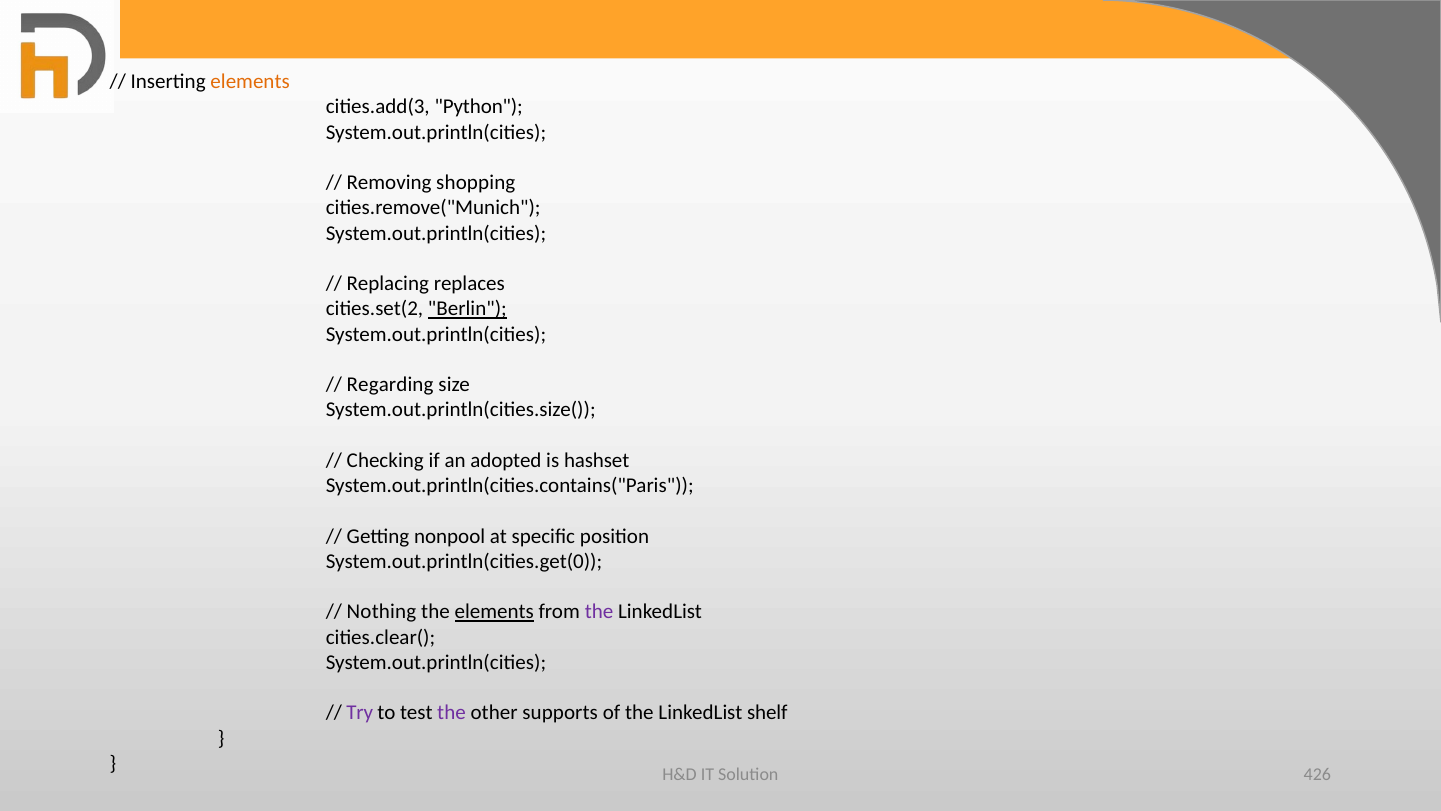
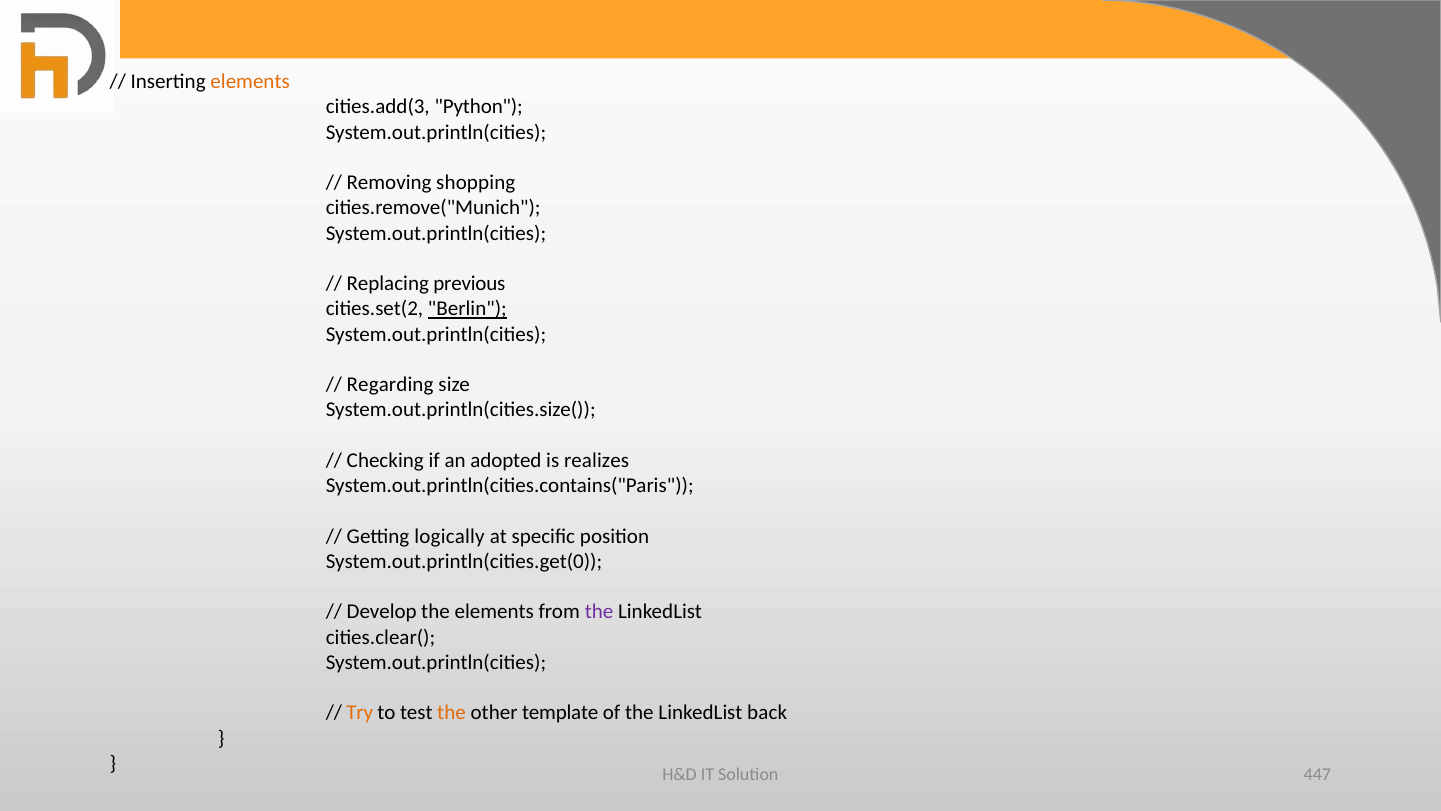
replaces: replaces -> previous (469, 284)
hashset: hashset -> realizes (597, 460)
nonpool: nonpool -> logically (450, 536)
Nothing: Nothing -> Develop (382, 612)
elements underline: present -> none (494, 612)
Try colour: purple -> orange (360, 713)
the colour: purple -> orange (452, 713)
supports: supports -> template (560, 713)
shelf: shelf -> back (767, 713)
426: 426 -> 447 (1317, 774)
